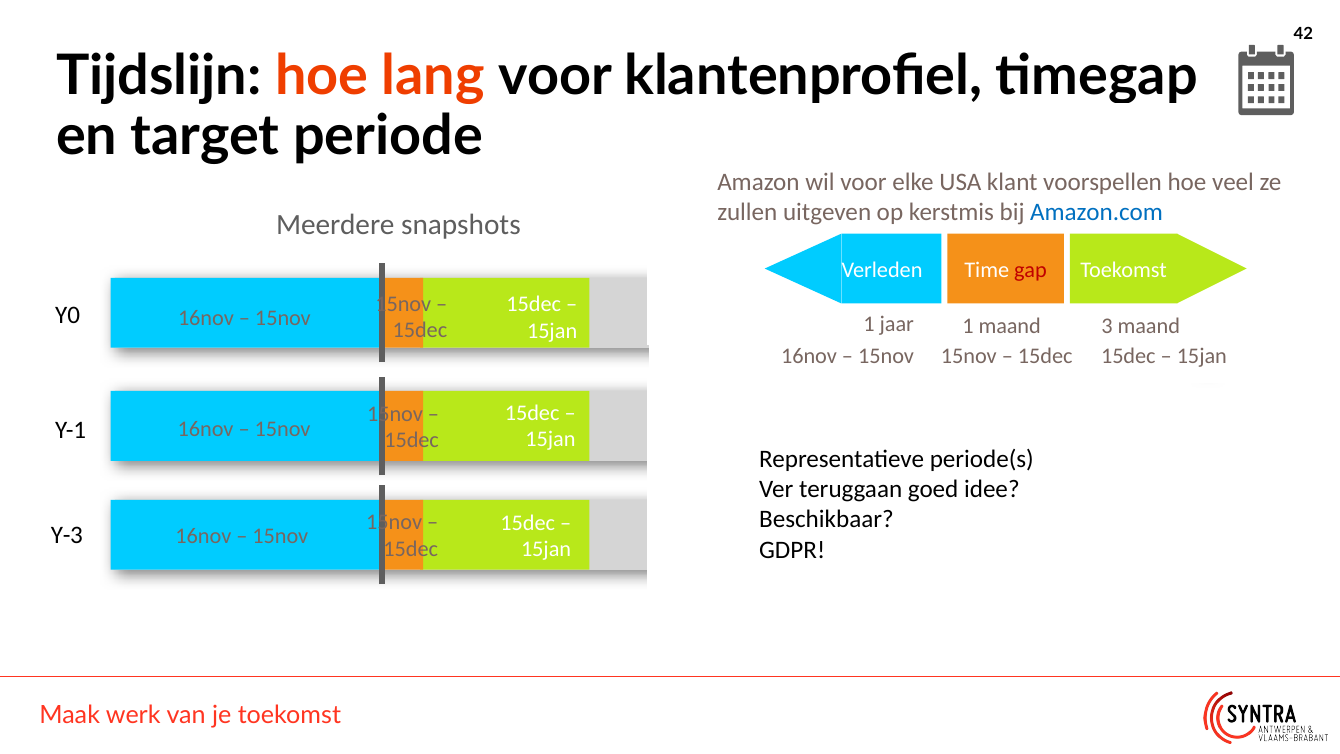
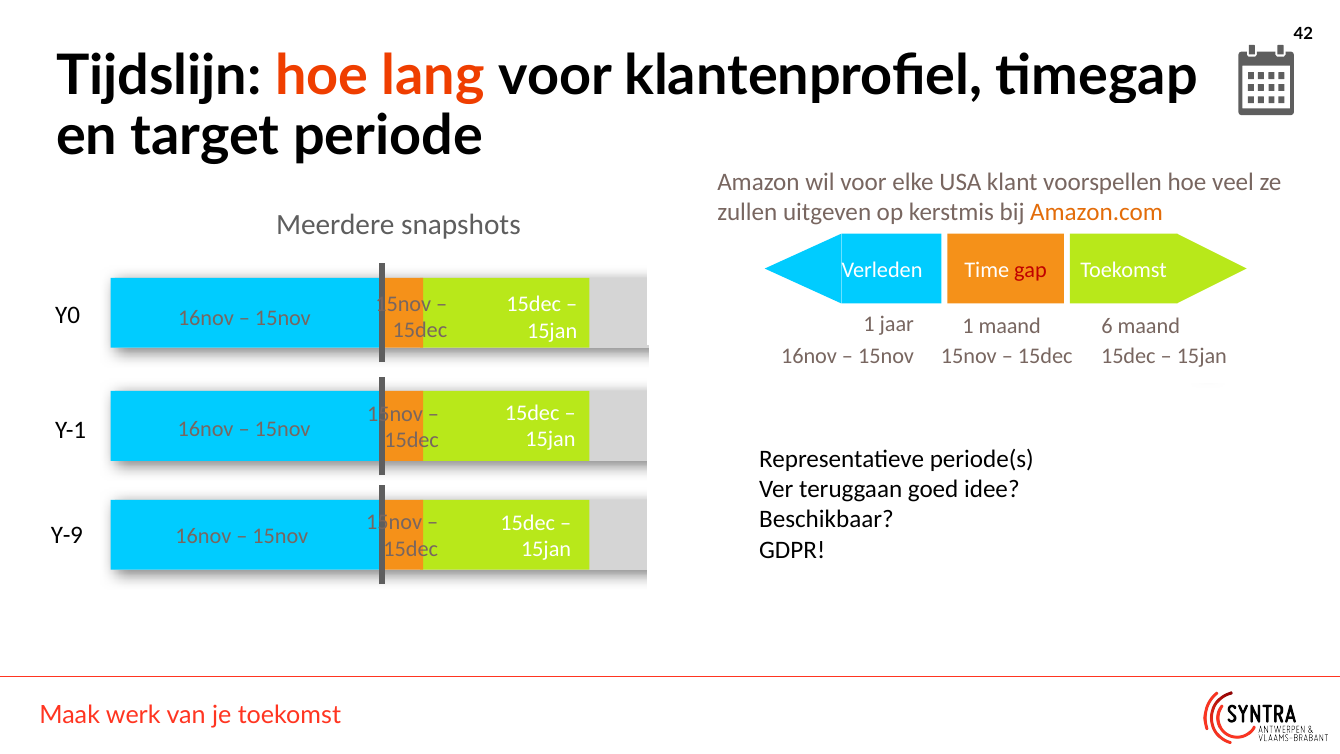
Amazon.com colour: blue -> orange (1097, 212)
3: 3 -> 6 (1107, 326)
Y-3: Y-3 -> Y-9 (67, 535)
